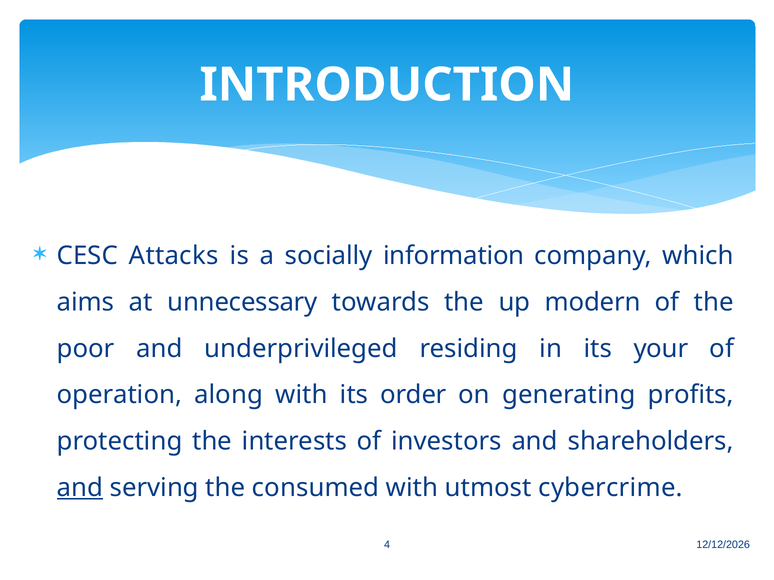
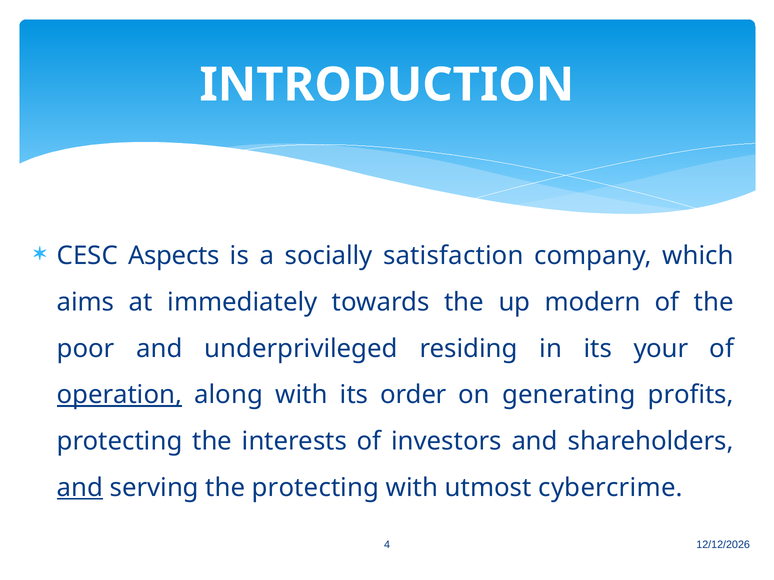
Attacks: Attacks -> Aspects (174, 256)
information: information -> satisfaction (453, 256)
unnecessary: unnecessary -> immediately (242, 302)
operation underline: none -> present (119, 395)
the consumed: consumed -> protecting (316, 488)
